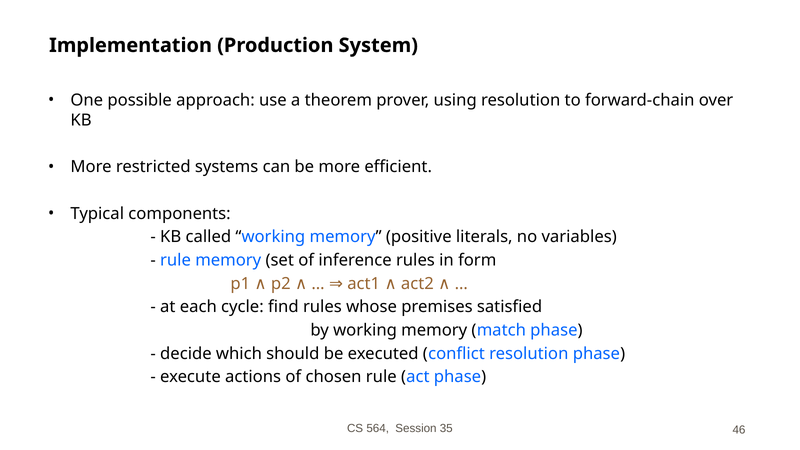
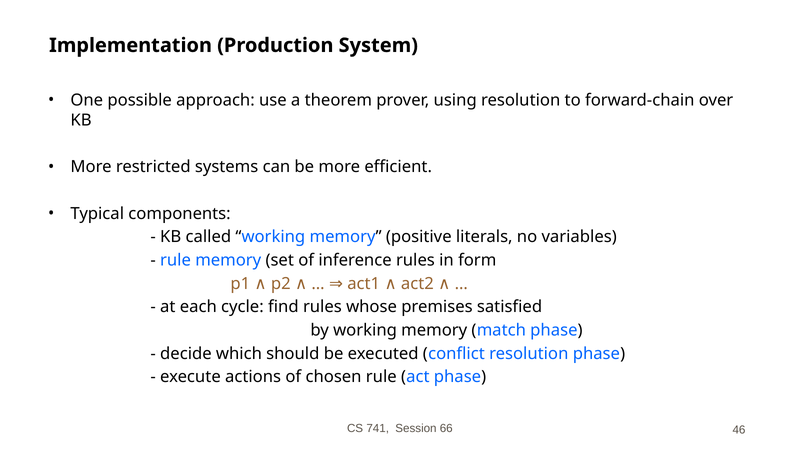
564: 564 -> 741 (378, 429)
35: 35 -> 66 (446, 429)
